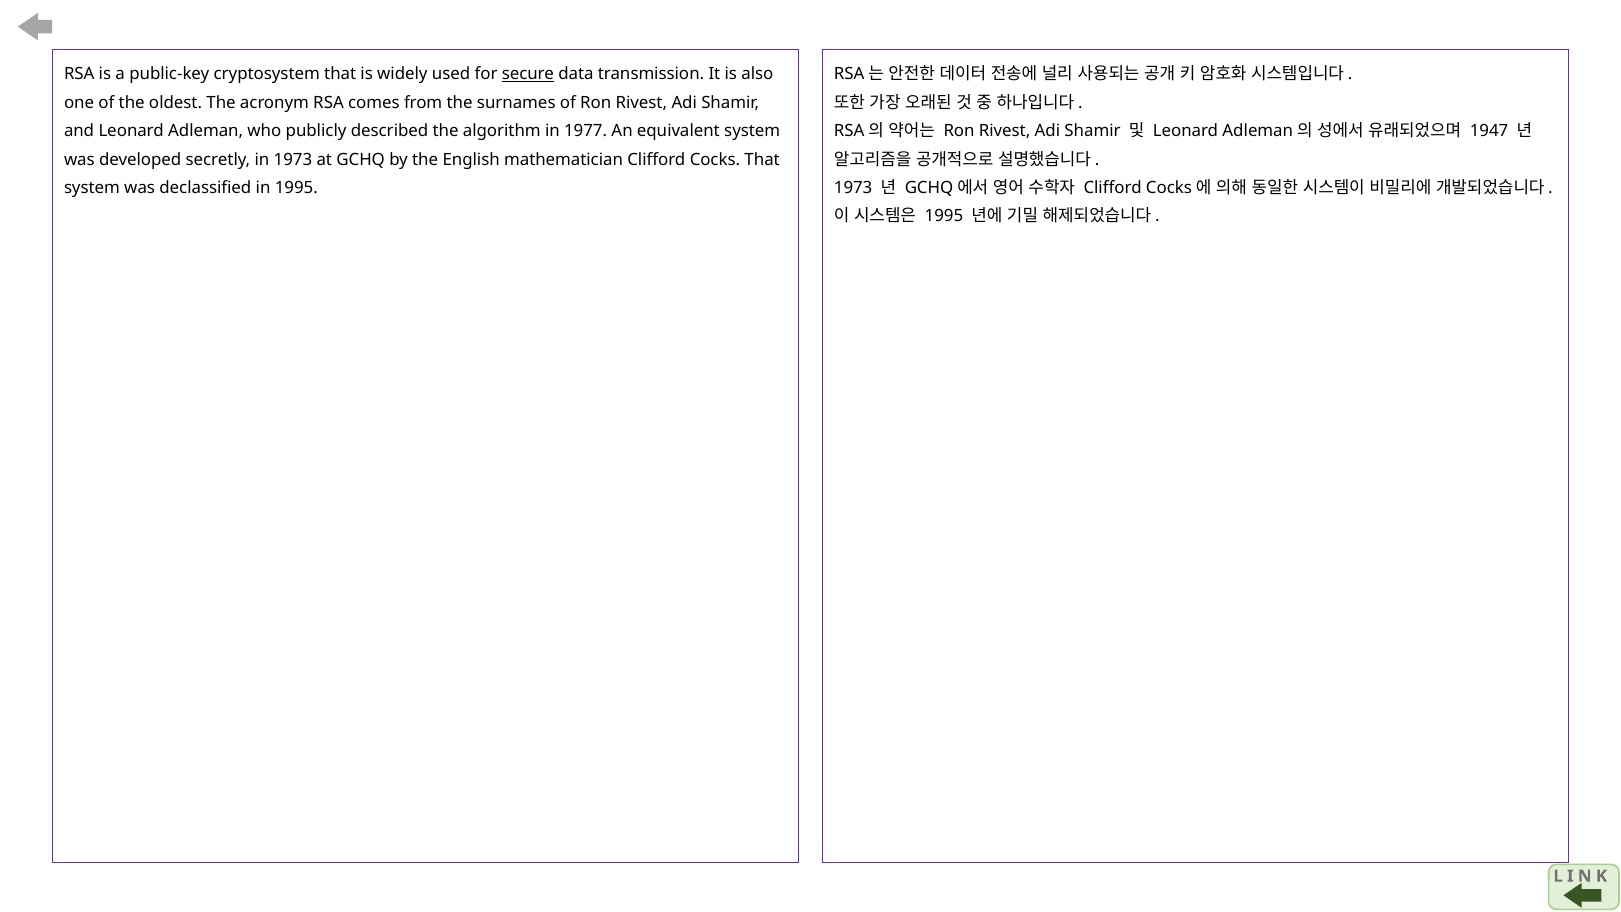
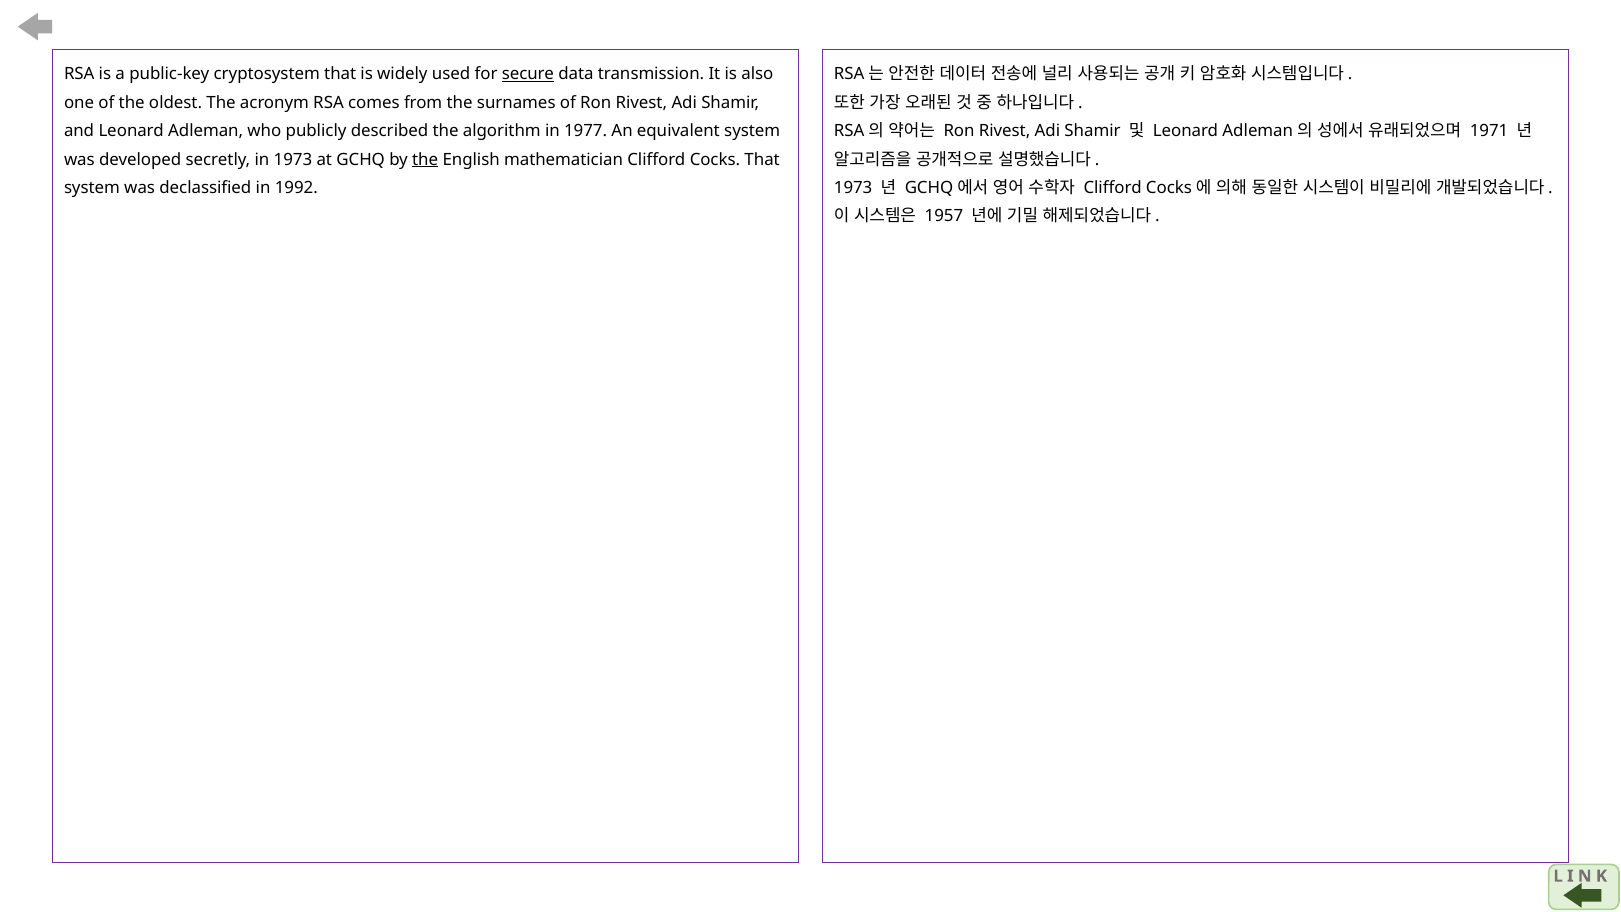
1947: 1947 -> 1971 (1489, 131)
the underline: none -> present (425, 160)
in 1995: 1995 -> 1992 (296, 188)
1995: 1995 -> 1957 (944, 216)
